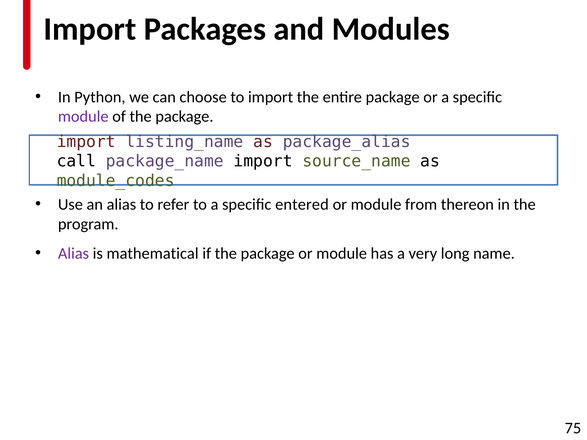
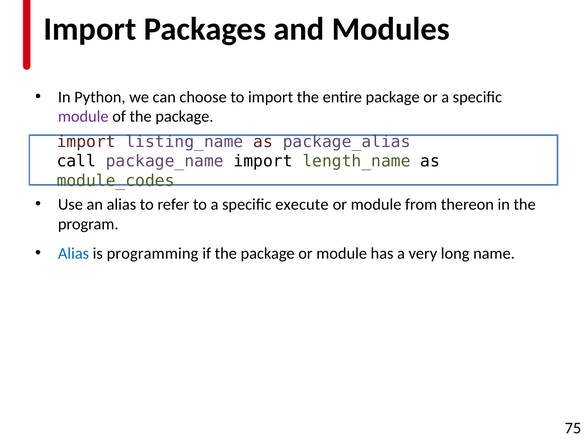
source_name: source_name -> length_name (357, 161)
entered: entered -> execute (302, 205)
Alias colour: purple -> blue (73, 254)
mathematical: mathematical -> programming (153, 254)
